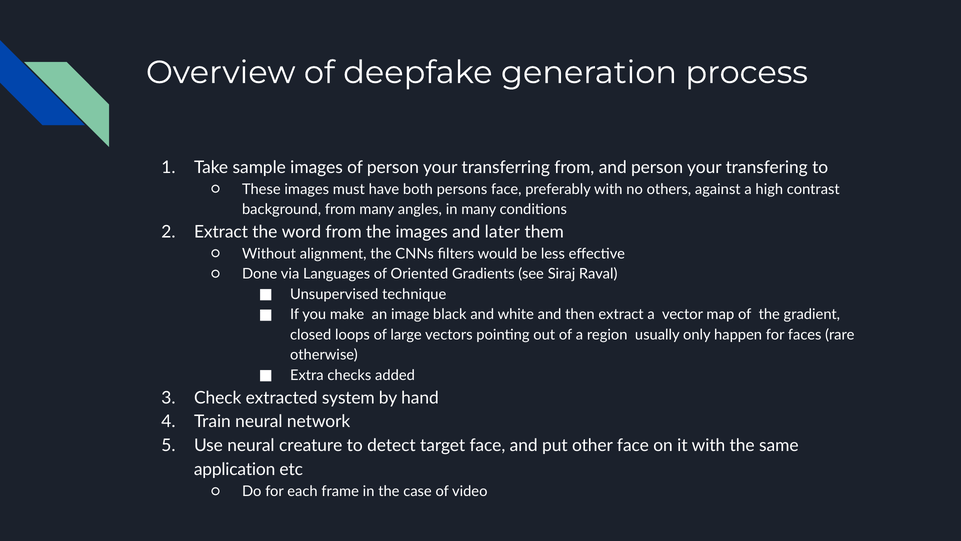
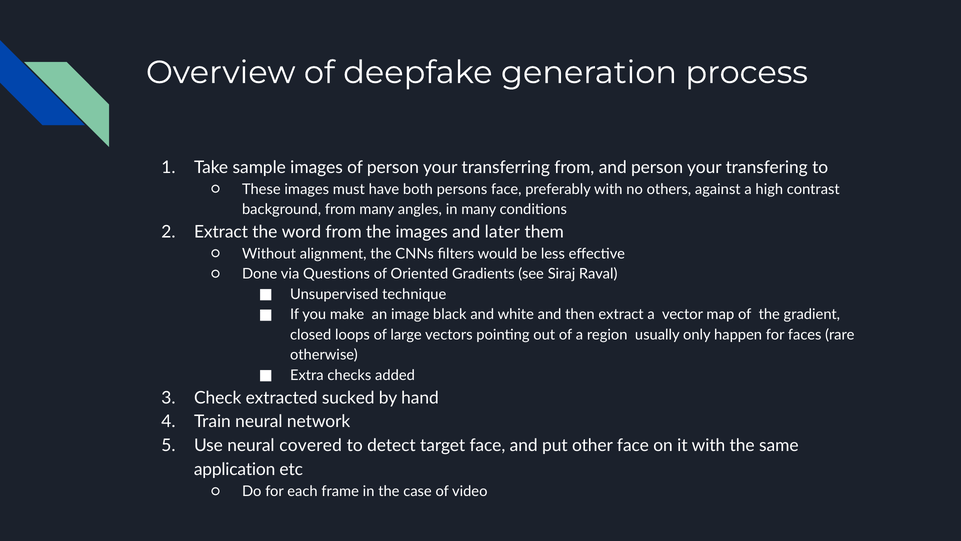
Languages: Languages -> Questions (336, 274)
system: system -> sucked (348, 397)
creature: creature -> covered (311, 445)
